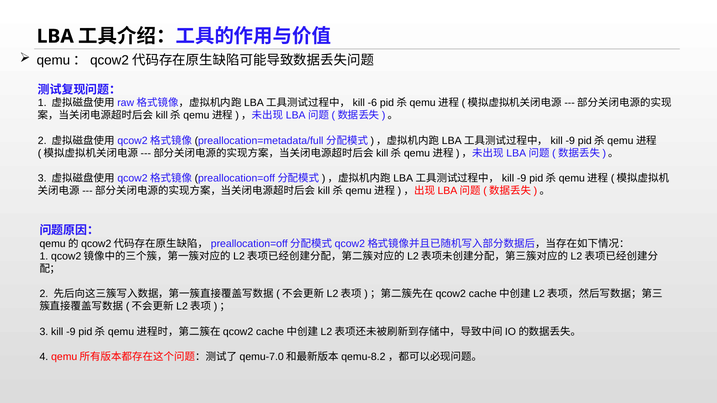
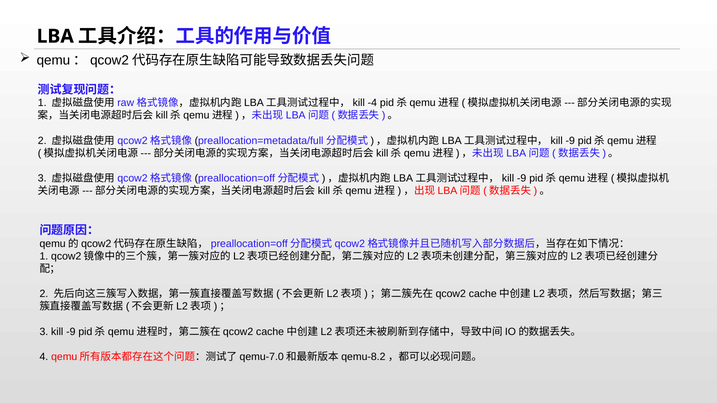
-6: -6 -> -4 (372, 103)
